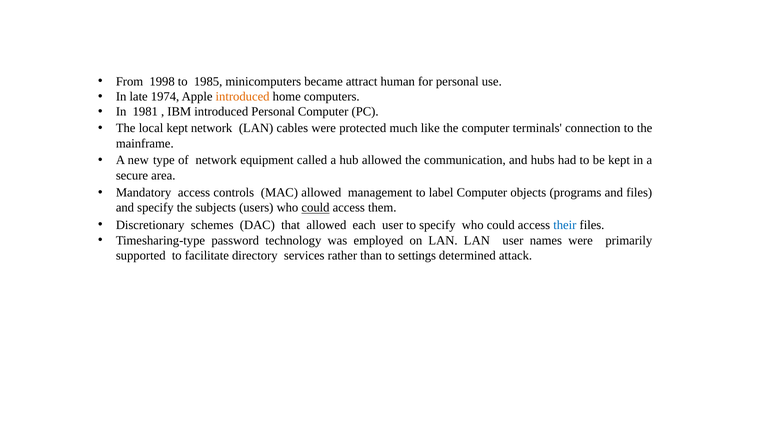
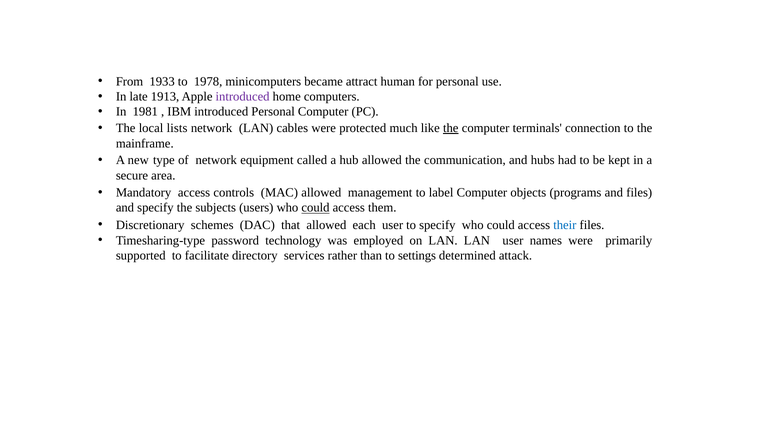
1998: 1998 -> 1933 (162, 82)
1985: 1985 -> 1978 (208, 82)
1974: 1974 -> 1913 (165, 97)
introduced colour: orange -> purple (243, 97)
local kept: kept -> lists (177, 128)
the underline: none -> present (451, 128)
